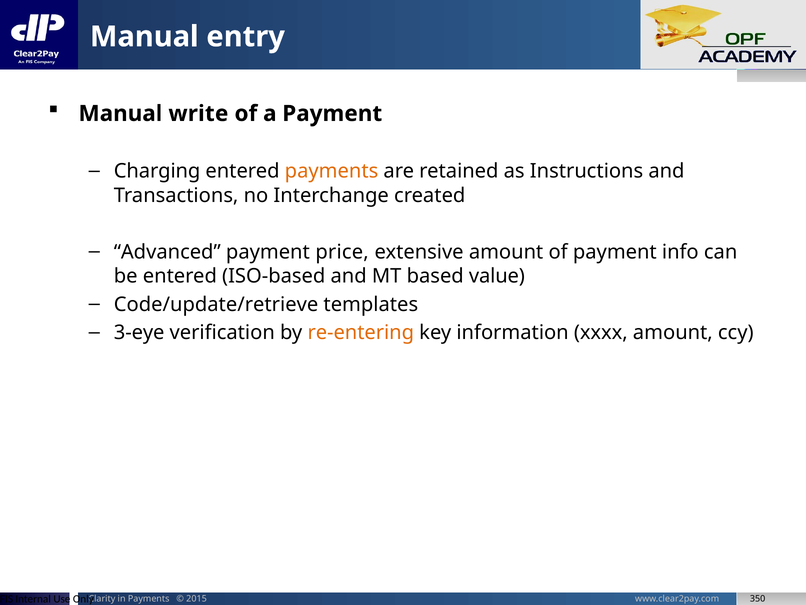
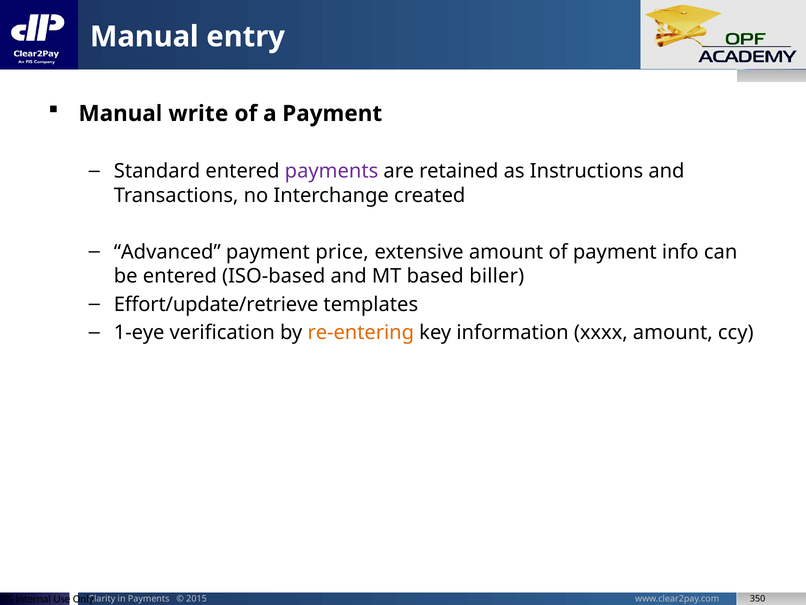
Charging: Charging -> Standard (157, 171)
payments colour: orange -> purple (332, 171)
value: value -> biller (497, 276)
Code/update/retrieve: Code/update/retrieve -> Effort/update/retrieve (216, 304)
3-eye: 3-eye -> 1-eye (139, 332)
